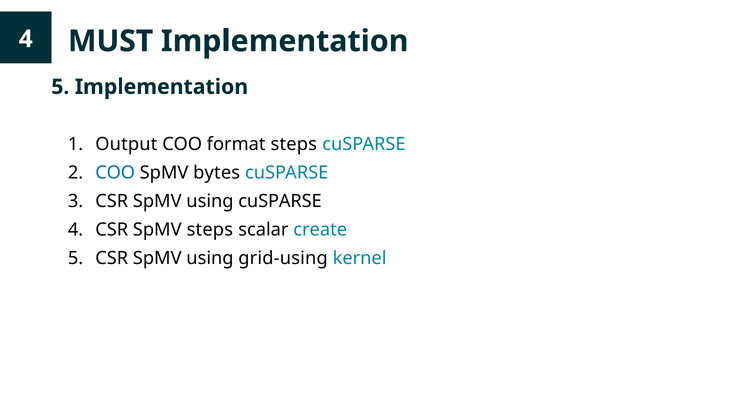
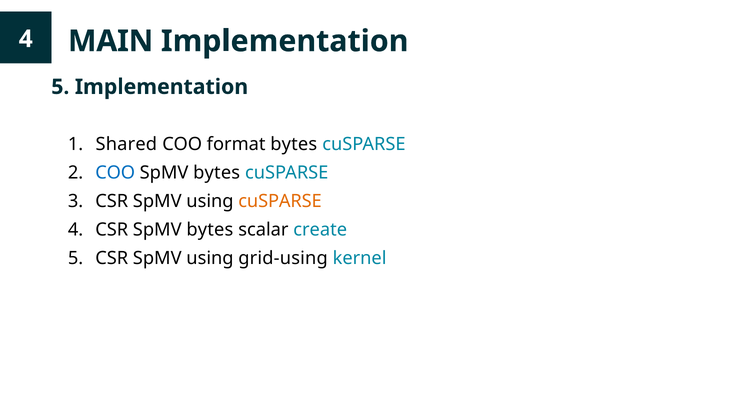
MUST: MUST -> MAIN (111, 41)
Output: Output -> Shared (126, 144)
format steps: steps -> bytes (294, 144)
cuSPARSE colour: black -> orange (280, 201)
CSR SpMV steps: steps -> bytes (210, 229)
